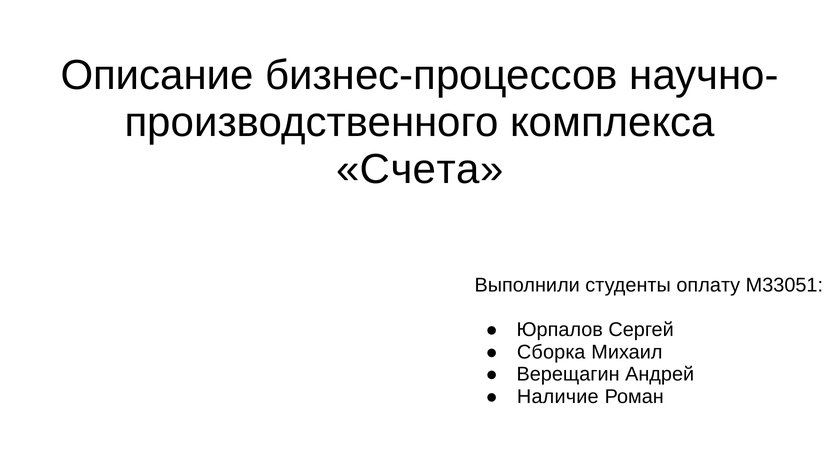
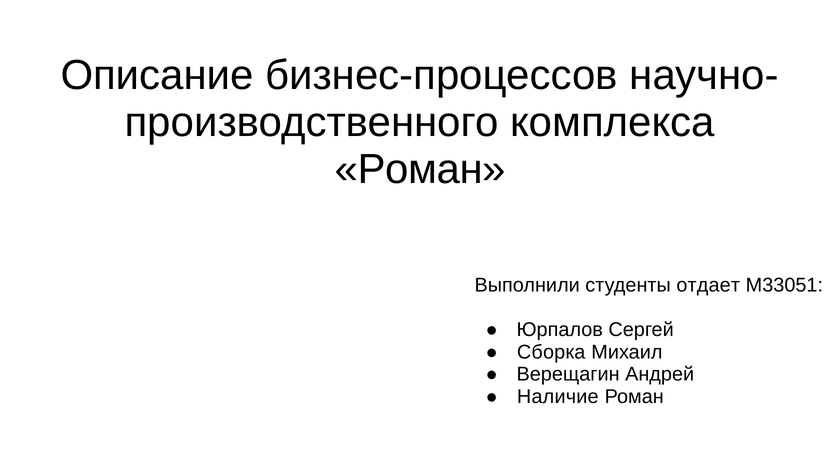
Счета: Счета -> Роман (420, 169)
оплату: оплату -> отдает (708, 285)
